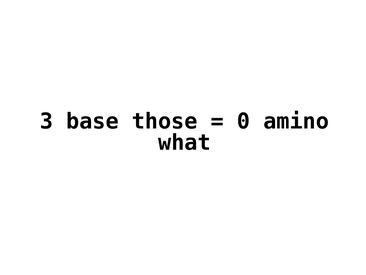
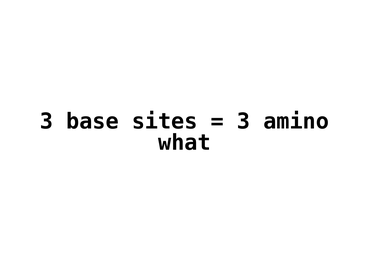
those: those -> sites (165, 121)
0: 0 -> 3 (244, 121)
